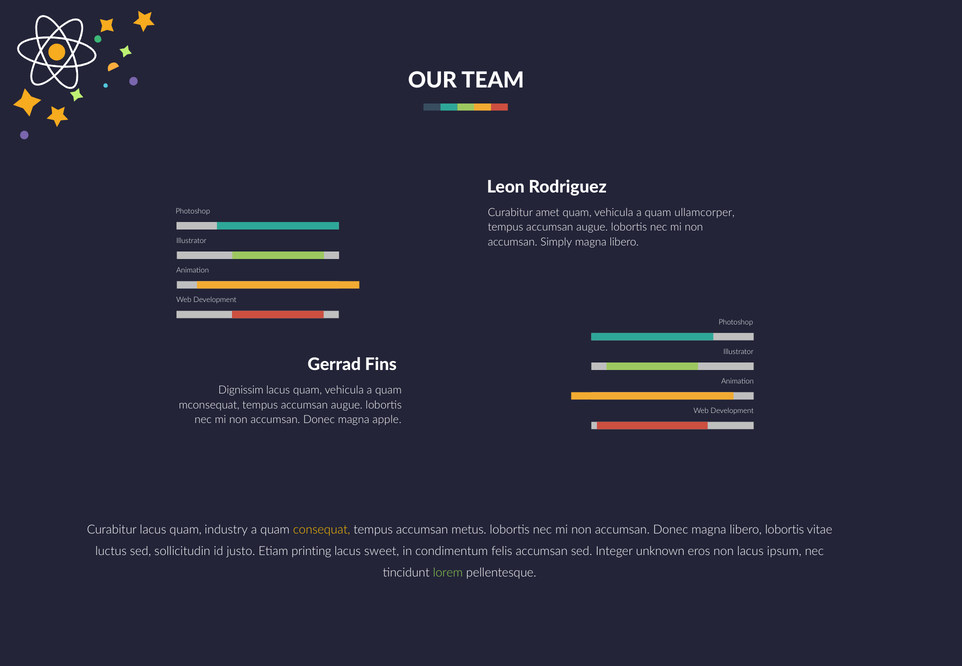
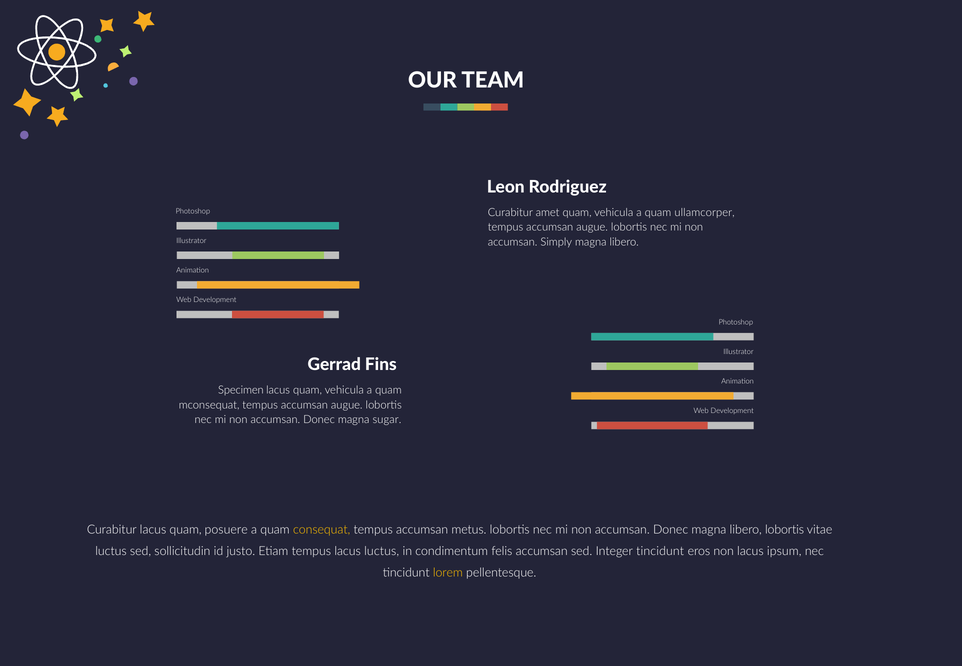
Dignissim: Dignissim -> Specimen (241, 390)
apple: apple -> sugar (387, 420)
industry: industry -> posuere (226, 530)
Etiam printing: printing -> tempus (311, 551)
lacus sweet: sweet -> luctus (382, 551)
Integer unknown: unknown -> tincidunt (660, 551)
lorem colour: light green -> yellow (448, 572)
